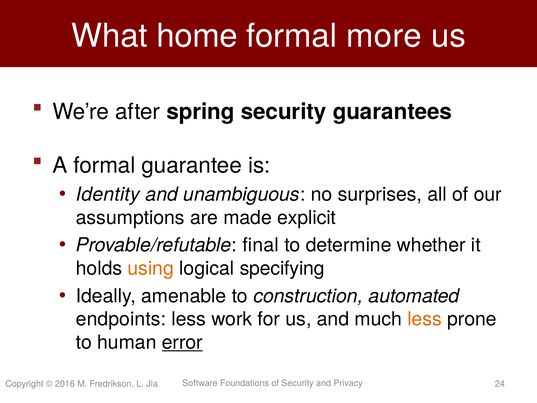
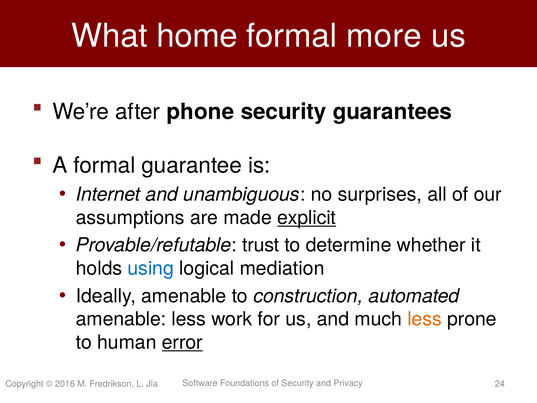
spring: spring -> phone (200, 112)
Identity: Identity -> Internet (108, 194)
explicit underline: none -> present (307, 218)
final: final -> trust (261, 245)
using colour: orange -> blue (151, 268)
specifying: specifying -> mediation (282, 268)
endpoints: endpoints -> amenable (121, 319)
